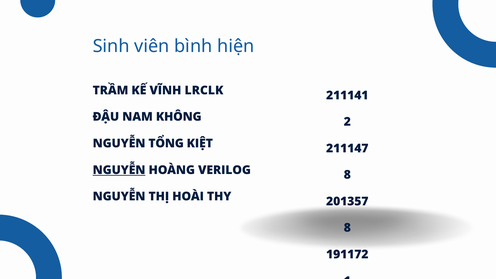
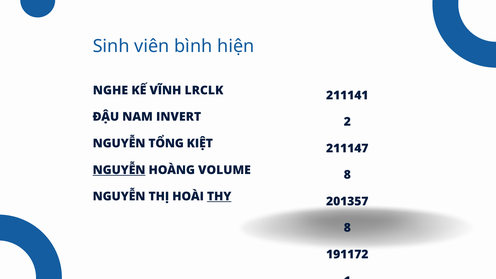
TRẦM: TRẦM -> NGHE (110, 90)
KHÔNG: KHÔNG -> INVERT (179, 117)
VERILOG: VERILOG -> VOLUME (224, 170)
THY underline: none -> present (219, 197)
